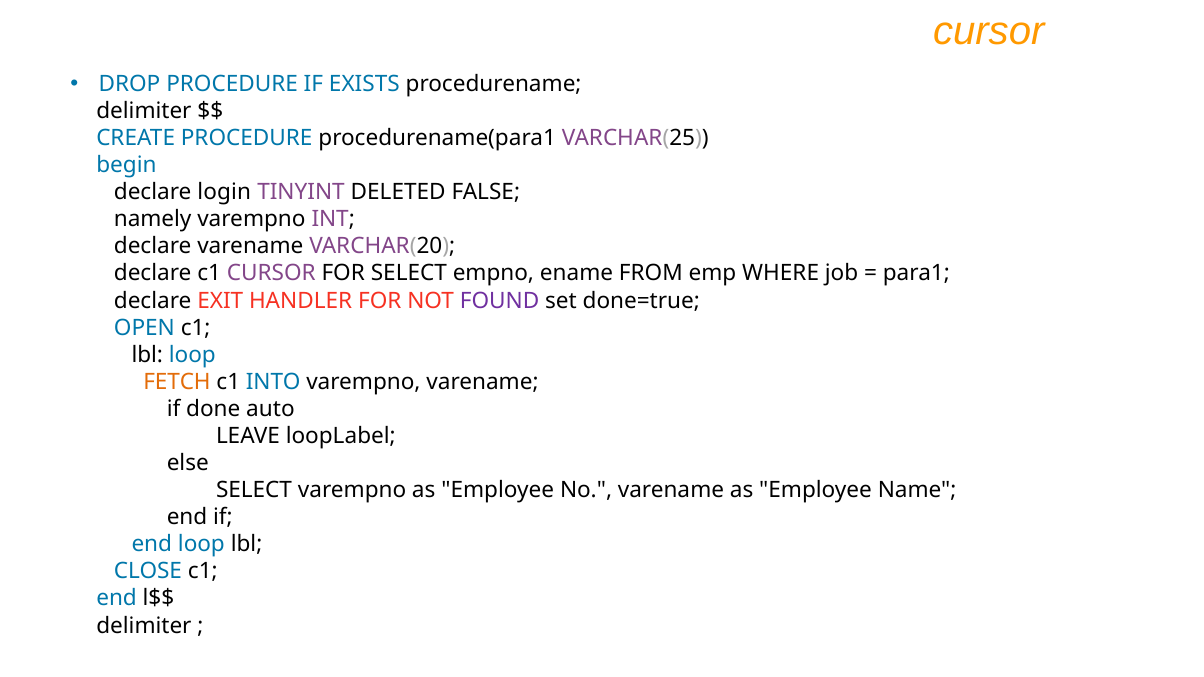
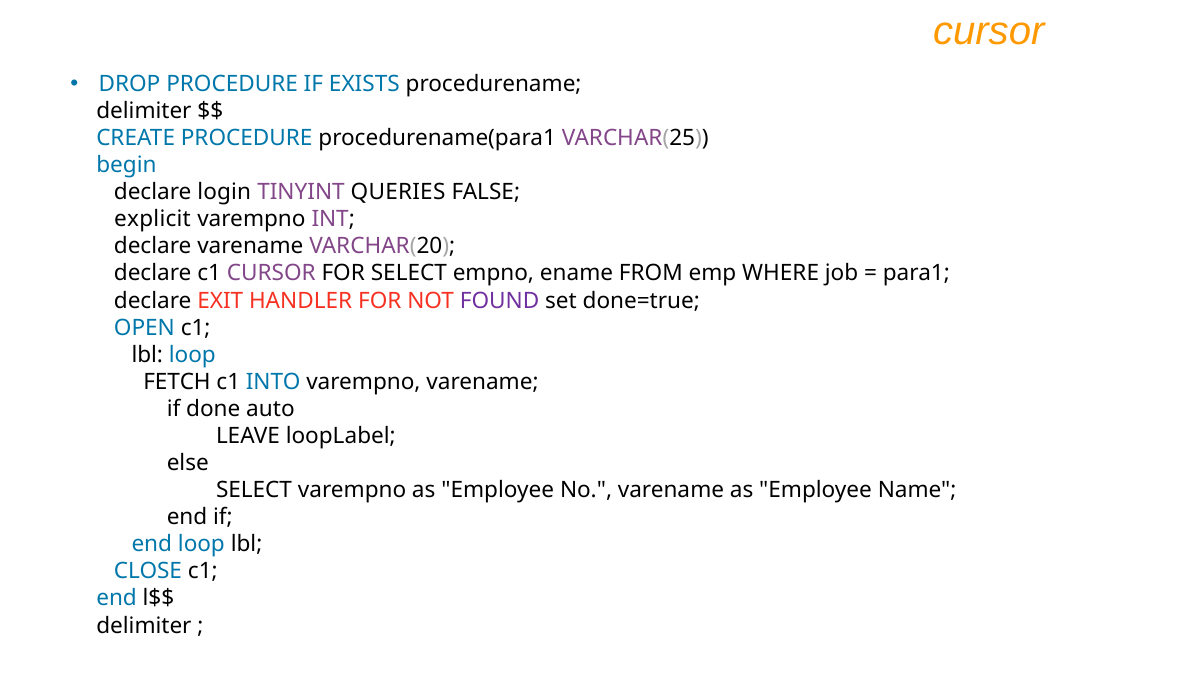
DELETED: DELETED -> QUERIES (398, 192)
namely: namely -> explicit (153, 219)
FETCH colour: orange -> black (177, 382)
